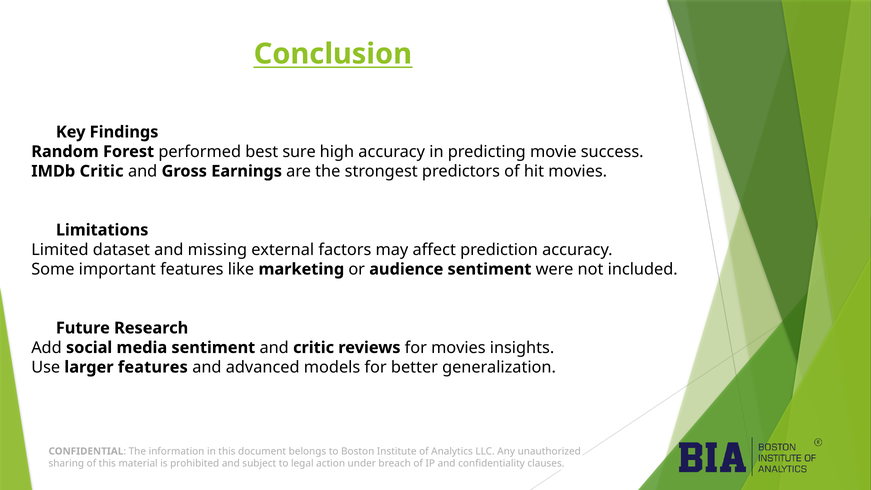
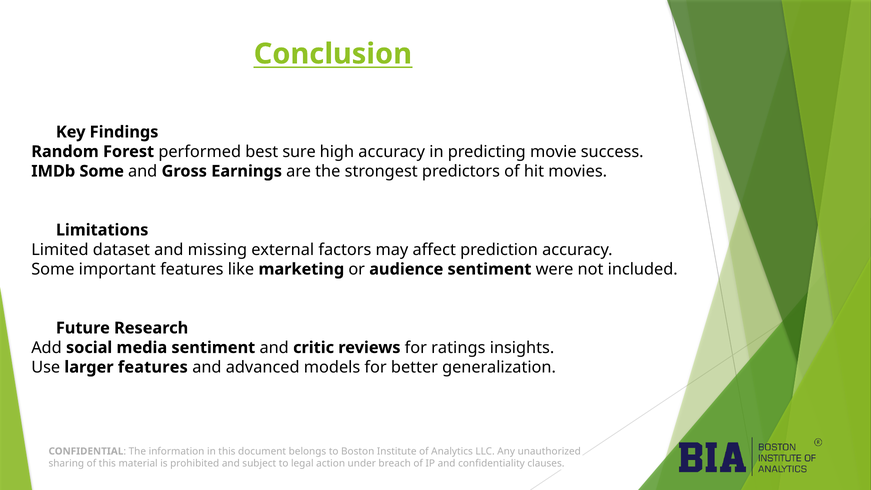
IMDb Critic: Critic -> Some (102, 171)
for movies: movies -> ratings (458, 348)
